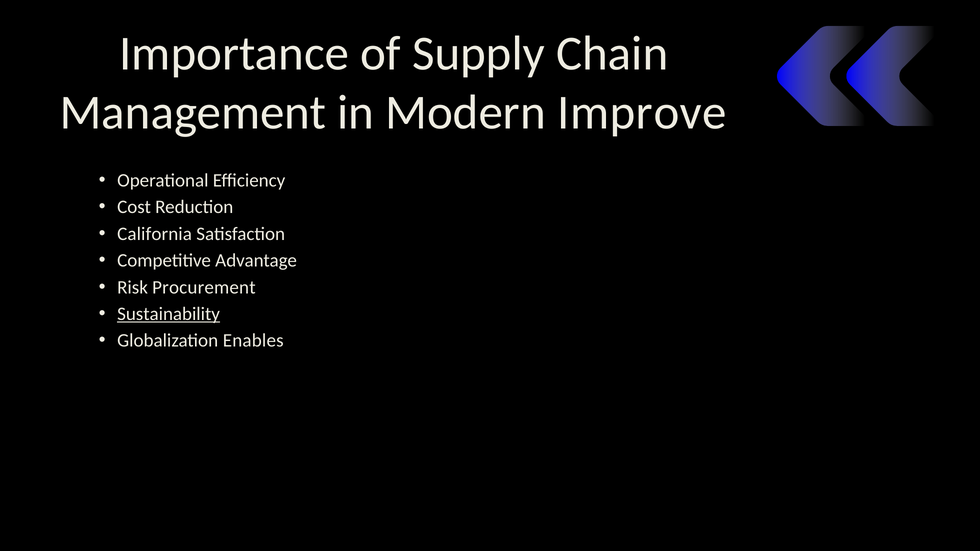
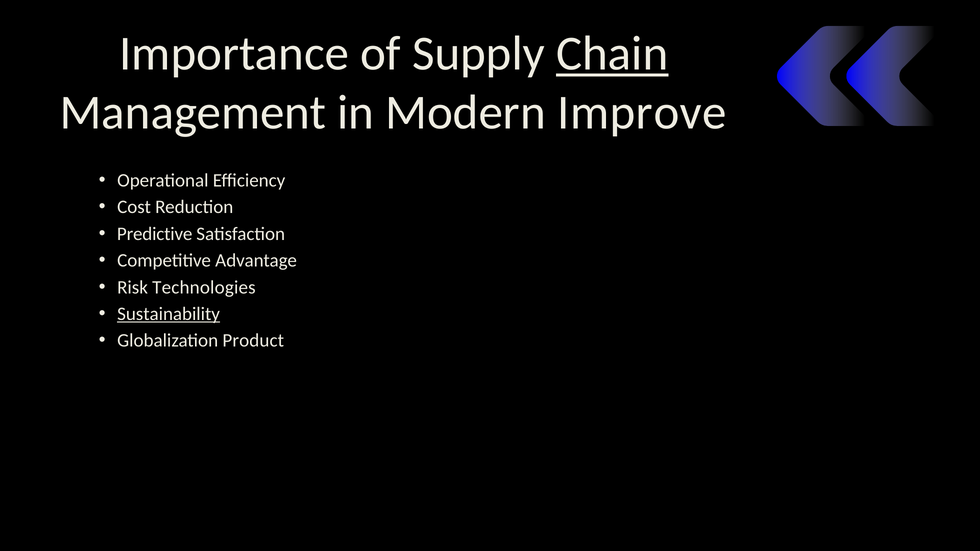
Chain underline: none -> present (612, 54)
California: California -> Predictive (155, 234)
Procurement: Procurement -> Technologies (204, 287)
Enables: Enables -> Product (253, 341)
